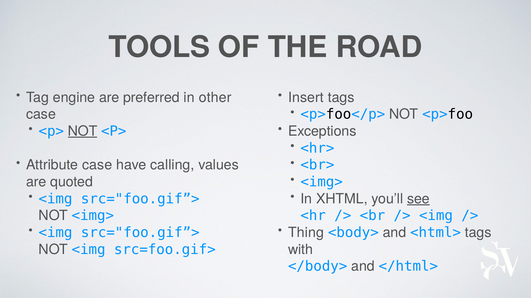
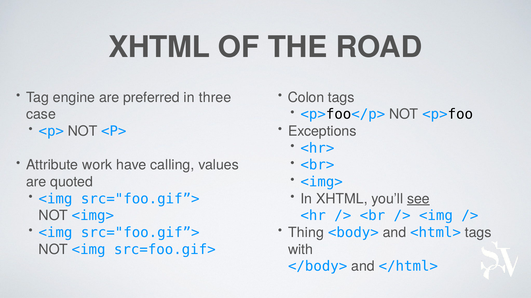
TOOLS: TOOLS -> XHTML (159, 47)
other: other -> three (215, 98)
Insert: Insert -> Colon (306, 98)
NOT underline: present -> none (83, 131)
Attribute case: case -> work (97, 165)
